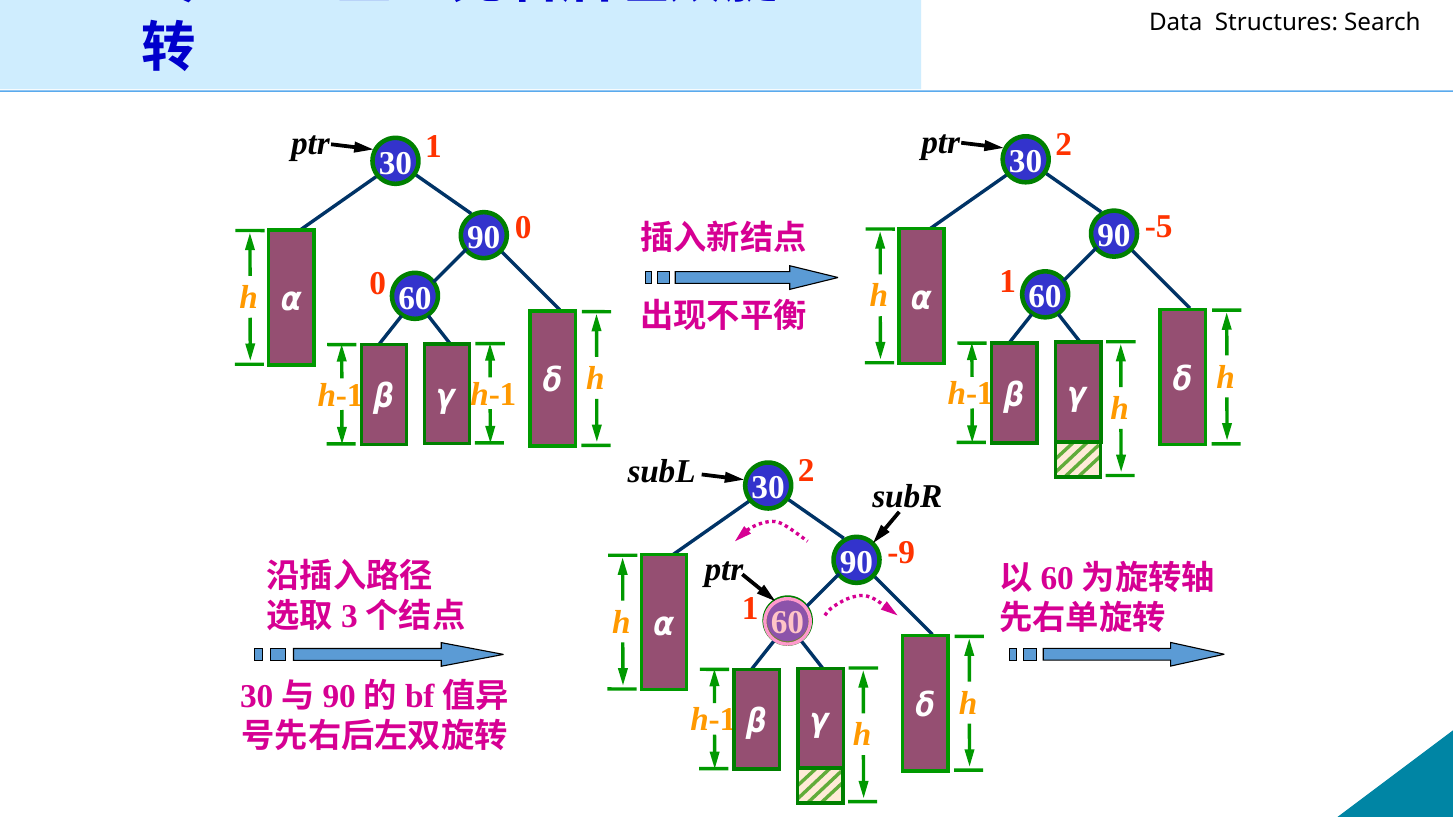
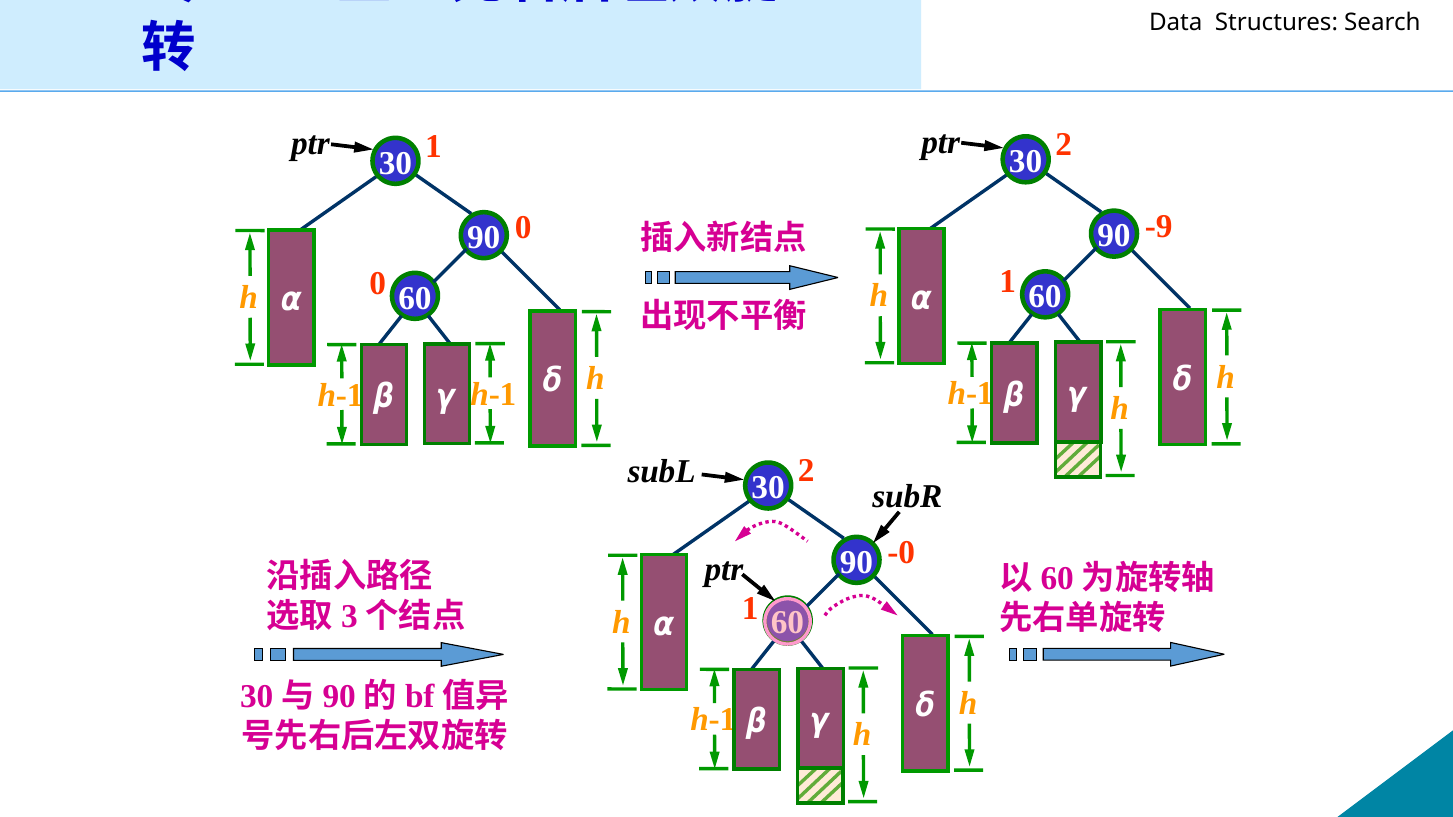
-5: -5 -> -9 (1159, 226)
-9: -9 -> -0 (901, 553)
